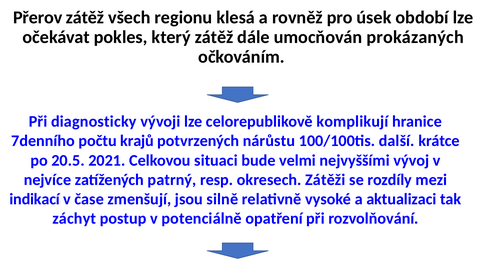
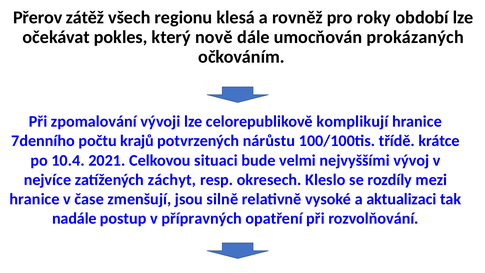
úsek: úsek -> roky (374, 17)
který zátěž: zátěž -> nově (214, 37)
diagnosticky: diagnosticky -> zpomalování (94, 121)
další: další -> třídě (397, 141)
20.5: 20.5 -> 10.4 (68, 160)
patrný: patrný -> záchyt (172, 180)
Zátěži: Zátěži -> Kleslo (325, 180)
indikací: indikací -> hranice (35, 199)
záchyt: záchyt -> nadále (74, 218)
potenciálně: potenciálně -> přípravných (202, 218)
